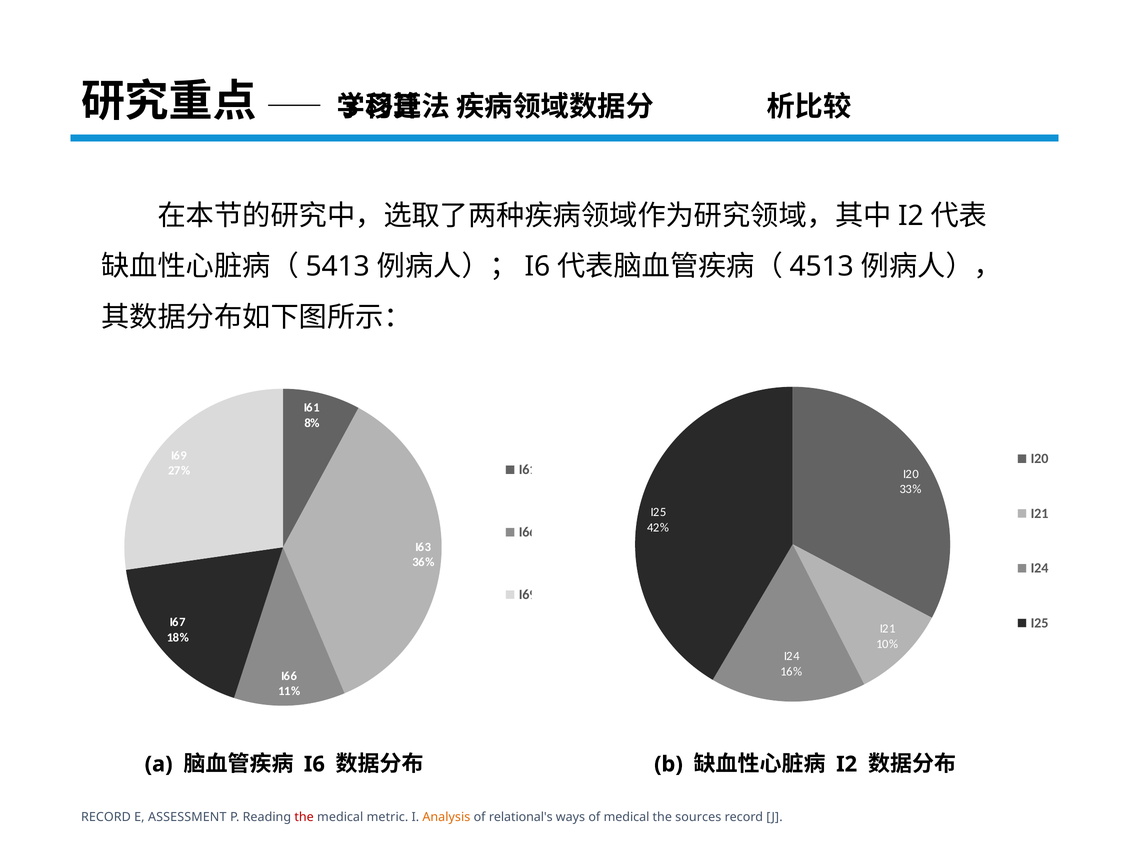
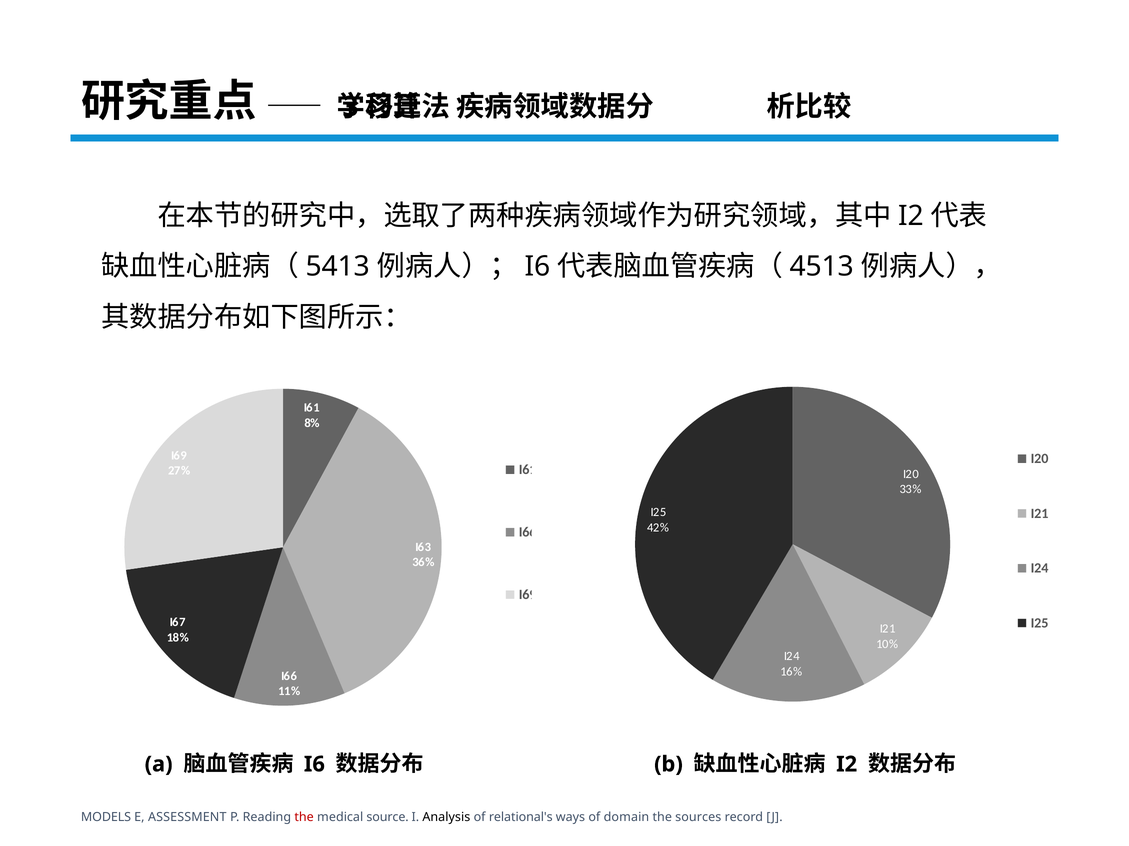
RECORD: RECORD -> MODELS (106, 818)
metric: metric -> source (388, 818)
Analysis colour: orange -> black (446, 818)
of medical: medical -> domain (626, 818)
